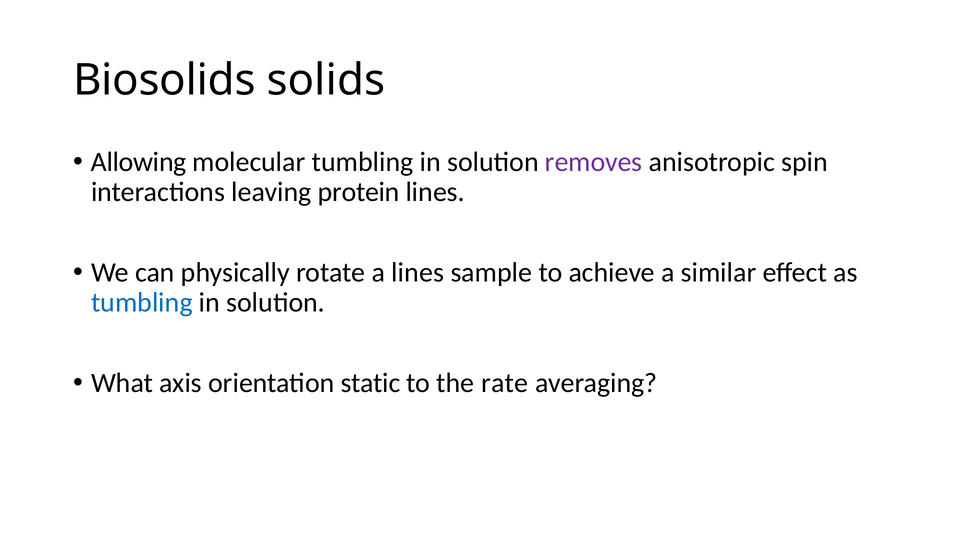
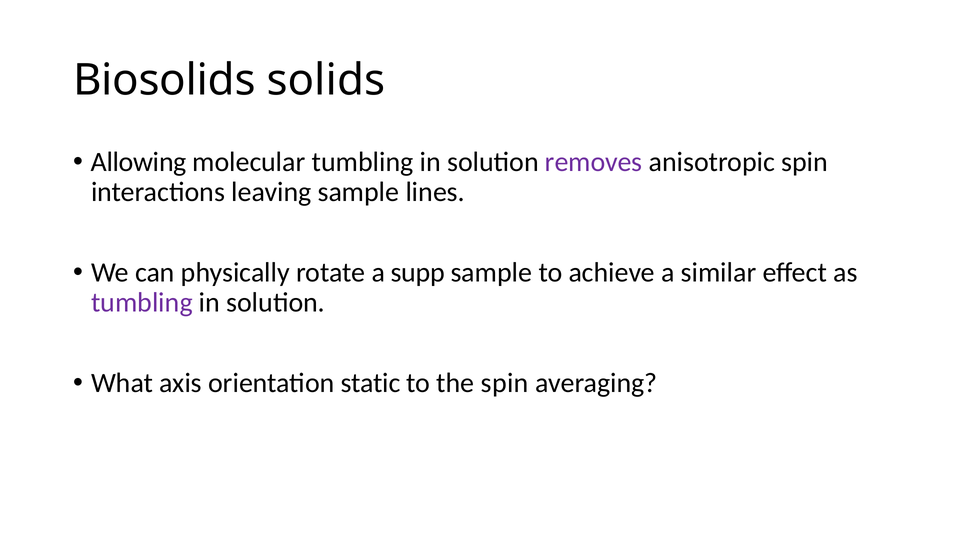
leaving protein: protein -> sample (358, 192)
a lines: lines -> supp (418, 273)
tumbling colour: blue -> purple (142, 303)
the rate: rate -> spin (505, 383)
